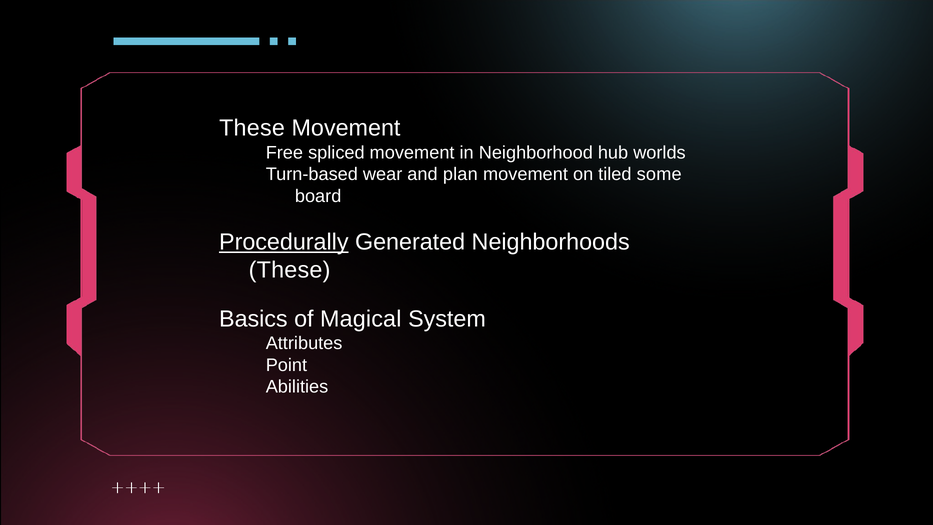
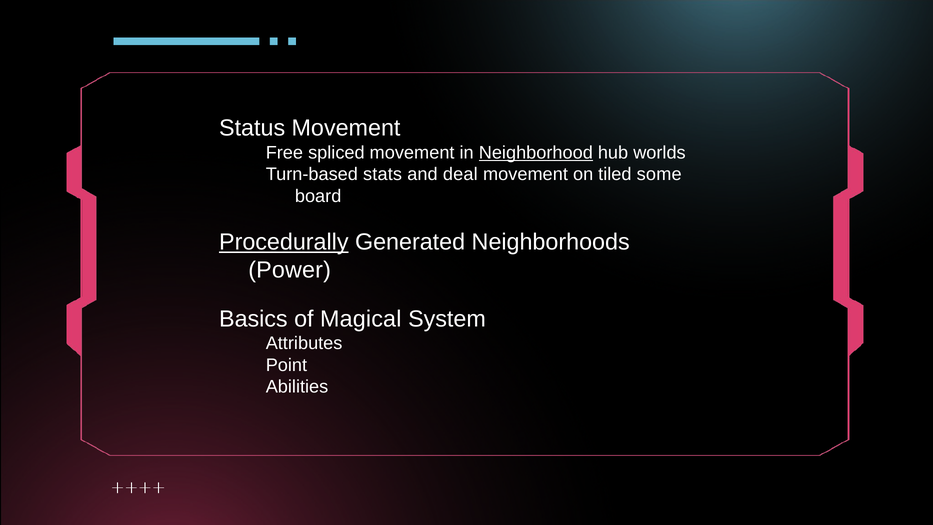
These: These -> Status (252, 128)
Neighborhood underline: none -> present (536, 153)
wear: wear -> stats (383, 174)
plan: plan -> deal (460, 174)
These: These -> Power (290, 270)
